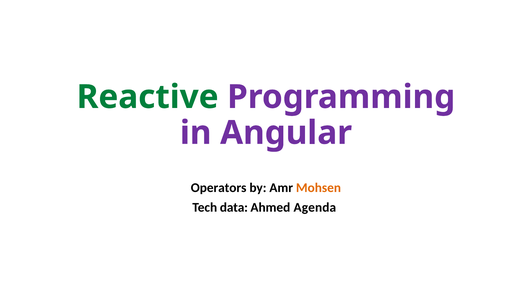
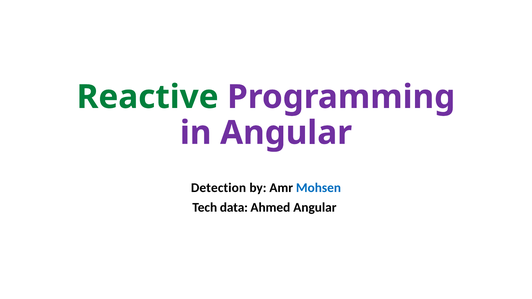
Operators: Operators -> Detection (219, 188)
Mohsen colour: orange -> blue (319, 188)
Ahmed Agenda: Agenda -> Angular (315, 208)
